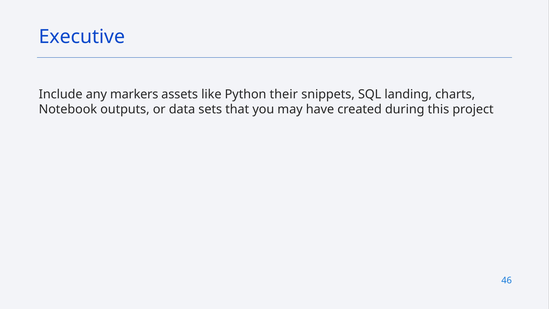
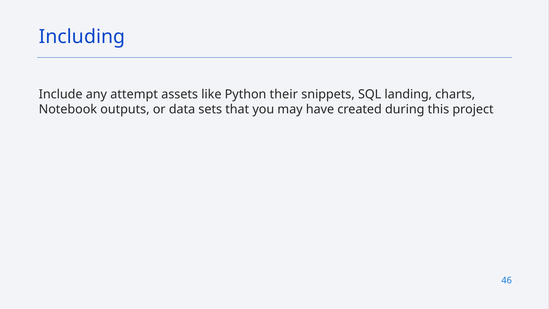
Executive: Executive -> Including (82, 37)
markers: markers -> attempt (134, 94)
